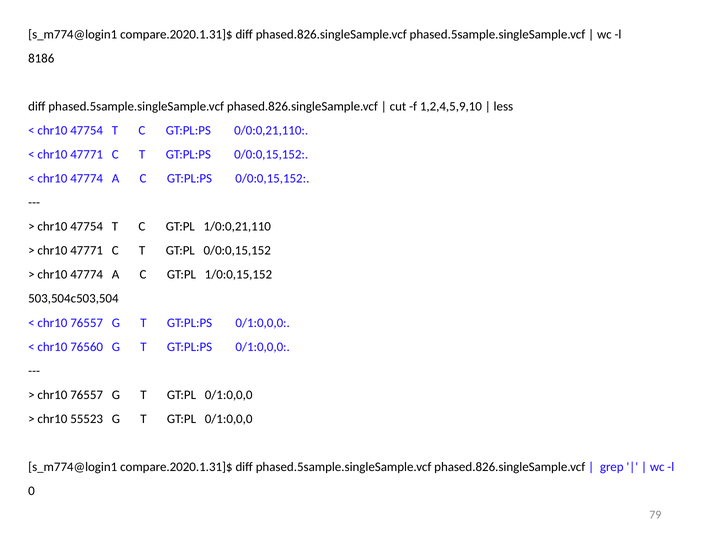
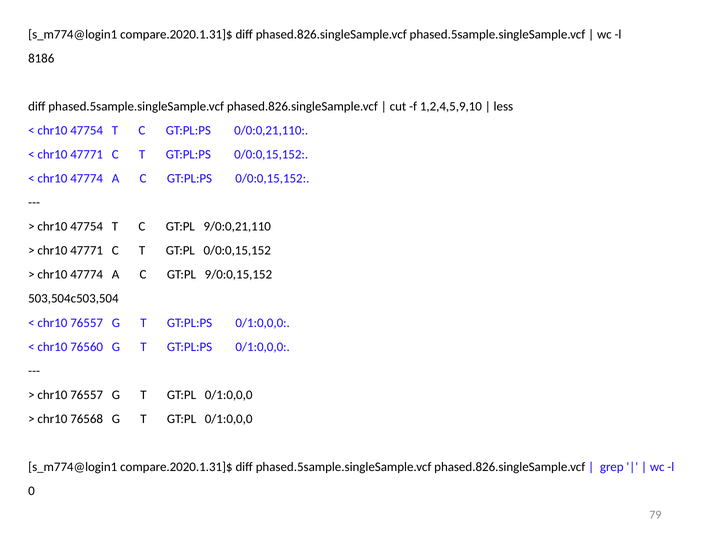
1/0:0,21,110: 1/0:0,21,110 -> 9/0:0,21,110 (237, 226)
1/0:0,15,152: 1/0:0,15,152 -> 9/0:0,15,152 (238, 274)
55523: 55523 -> 76568 (87, 418)
